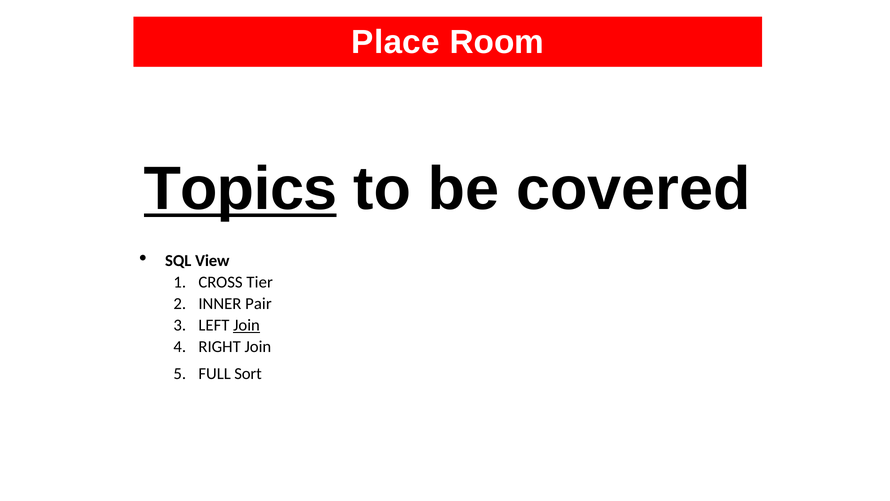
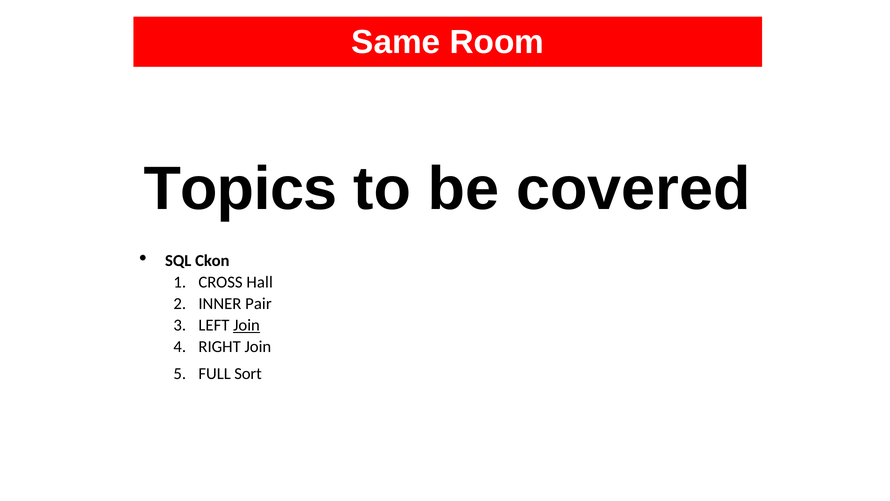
Place: Place -> Same (396, 42)
Topics underline: present -> none (240, 189)
View: View -> Ckon (212, 261)
Tier: Tier -> Hall (260, 282)
